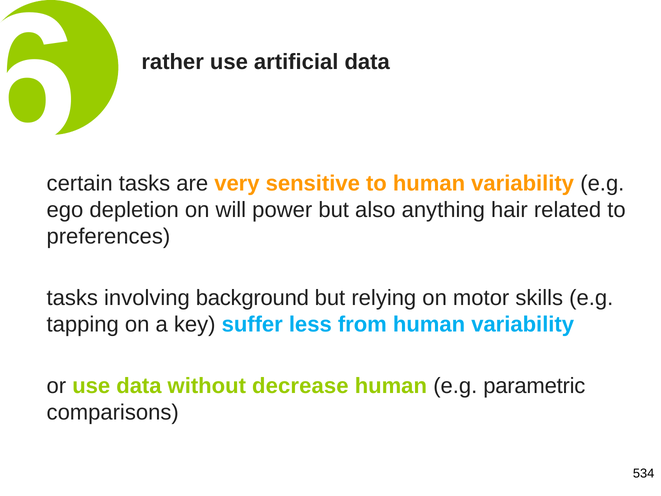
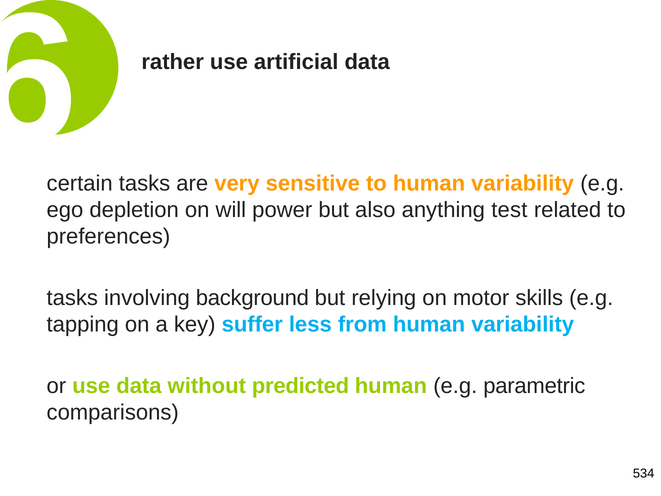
hair: hair -> test (509, 210)
decrease: decrease -> predicted (300, 386)
